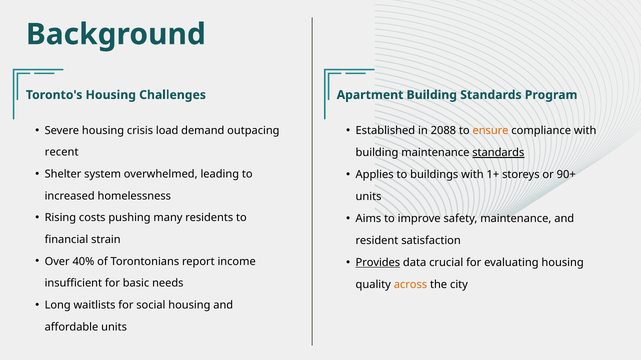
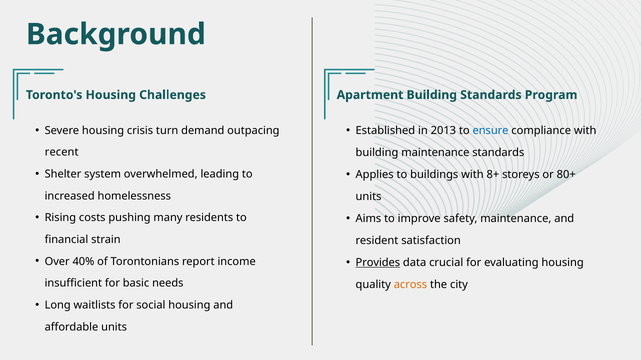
load: load -> turn (167, 131)
2088: 2088 -> 2013 (443, 131)
ensure colour: orange -> blue (491, 131)
standards underline: present -> none (498, 153)
1+: 1+ -> 8+ (493, 175)
90+: 90+ -> 80+ (566, 175)
